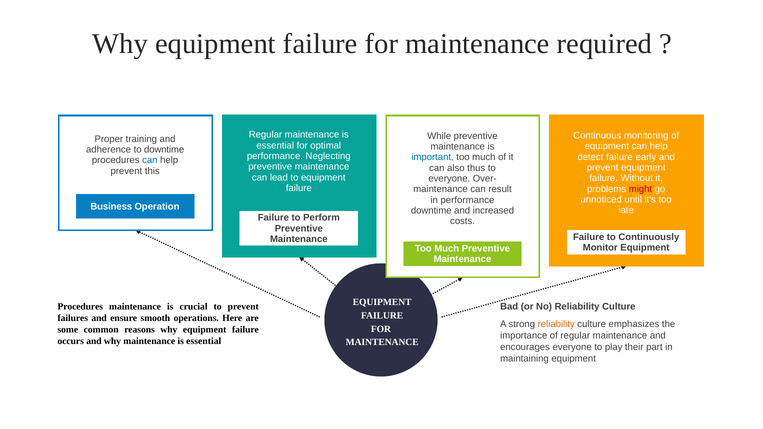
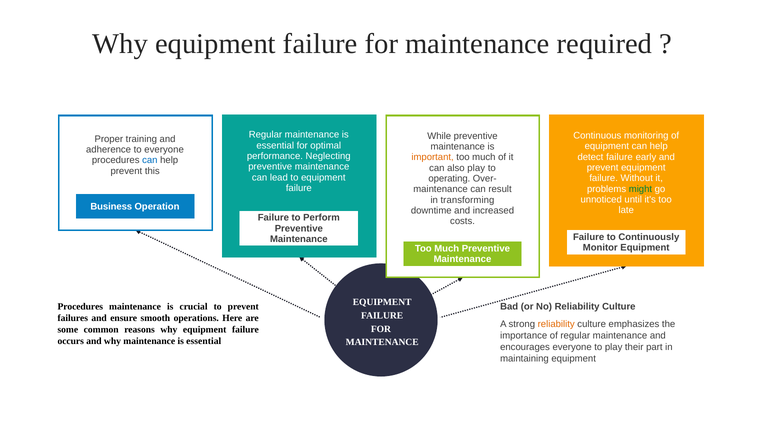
to downtime: downtime -> everyone (164, 150)
important colour: blue -> orange (433, 157)
also thus: thus -> play (476, 168)
everyone: everyone -> operating (449, 179)
might colour: red -> green (640, 189)
in performance: performance -> transforming (467, 200)
